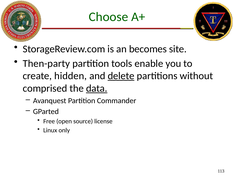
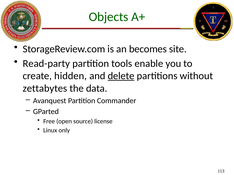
Choose: Choose -> Objects (109, 17)
Then-party: Then-party -> Read-party (46, 64)
comprised: comprised -> zettabytes (45, 89)
data underline: present -> none (97, 89)
